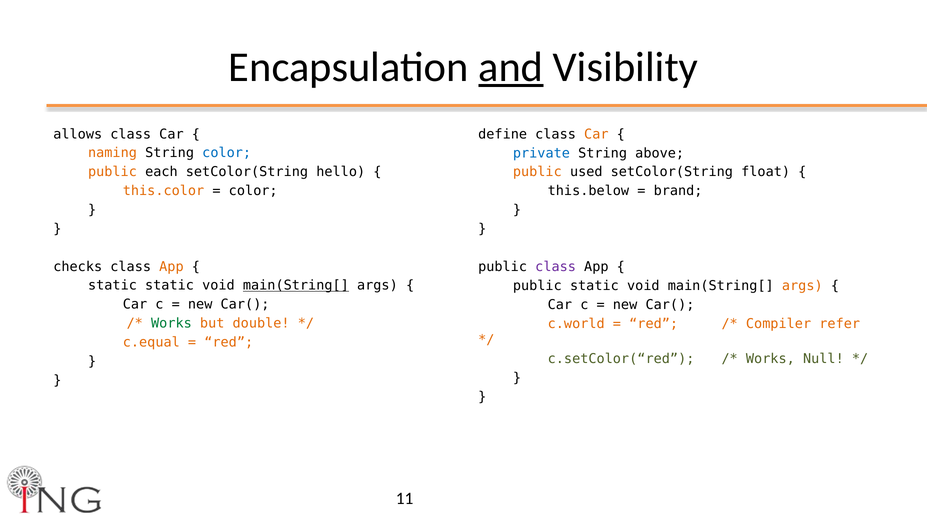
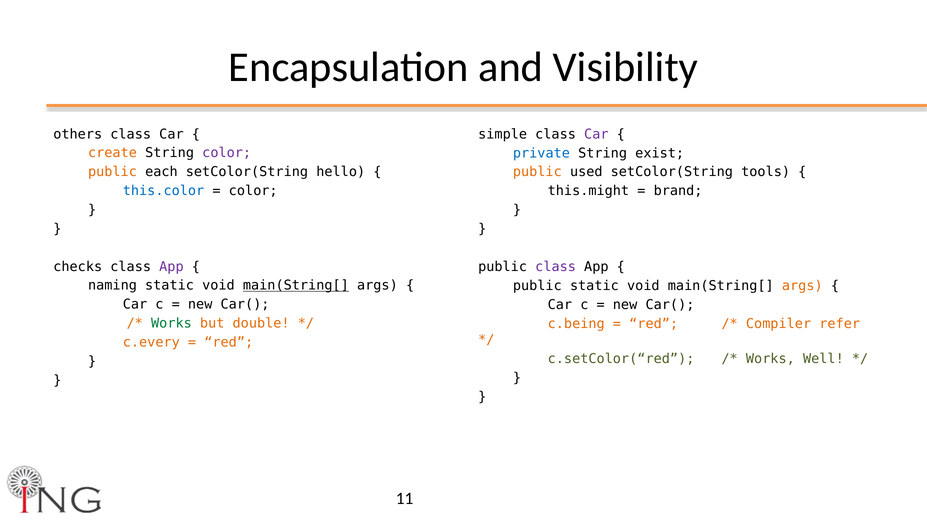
and underline: present -> none (511, 67)
allows: allows -> others (78, 134)
define: define -> simple (503, 134)
Car colour: orange -> purple (596, 134)
naming: naming -> create (112, 153)
color colour: blue -> purple (227, 153)
above: above -> exist (660, 153)
float: float -> tools (766, 172)
this.color colour: orange -> blue (164, 191)
this.below: this.below -> this.might (588, 191)
App colour: orange -> purple (171, 267)
static: static -> naming (112, 286)
c.world: c.world -> c.being (576, 324)
c.equal: c.equal -> c.every (151, 343)
Null: Null -> Well (823, 359)
